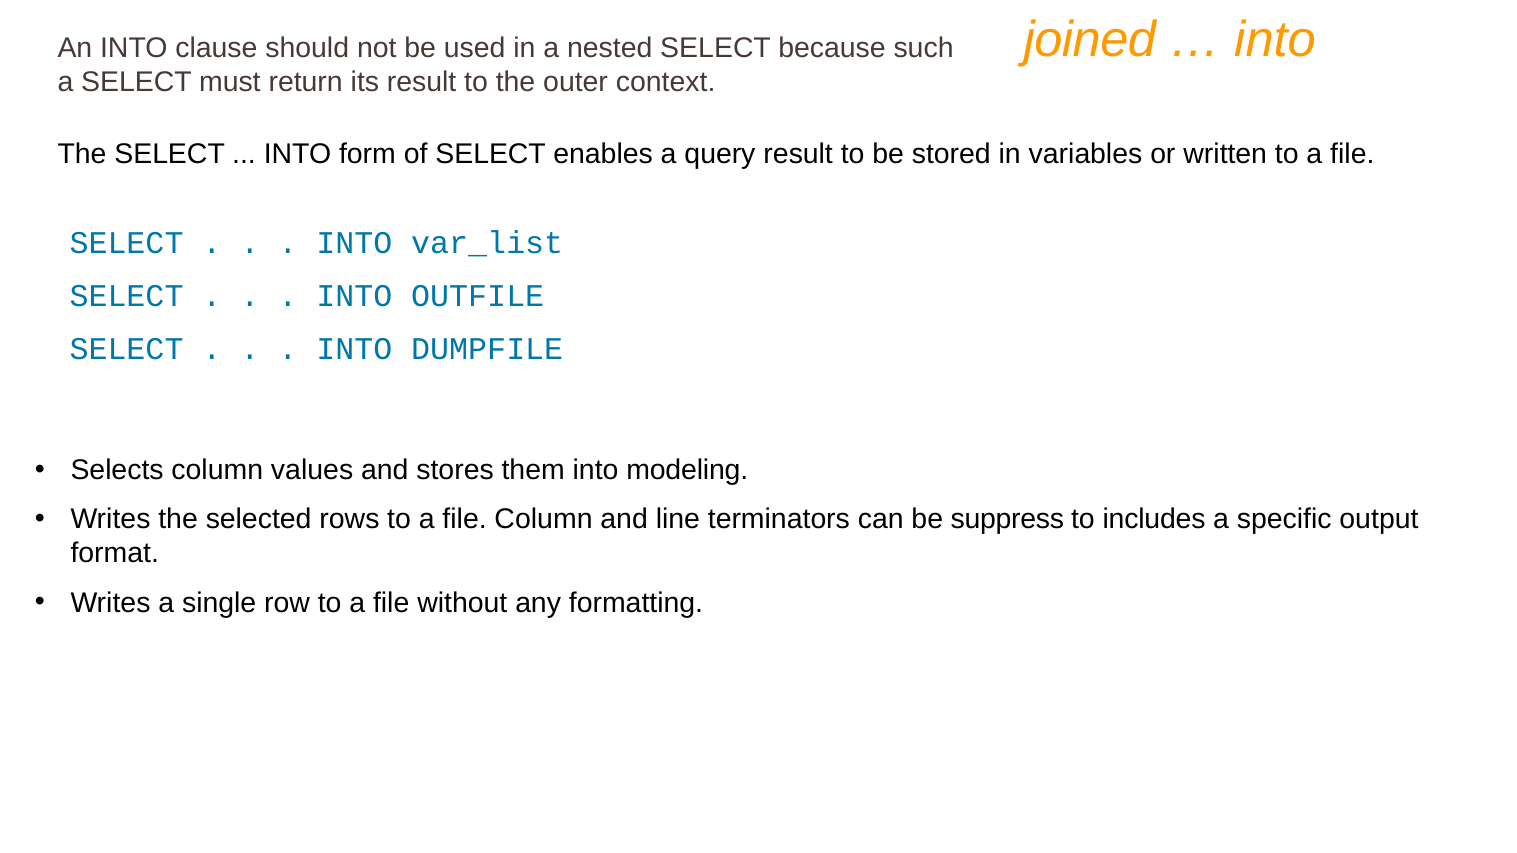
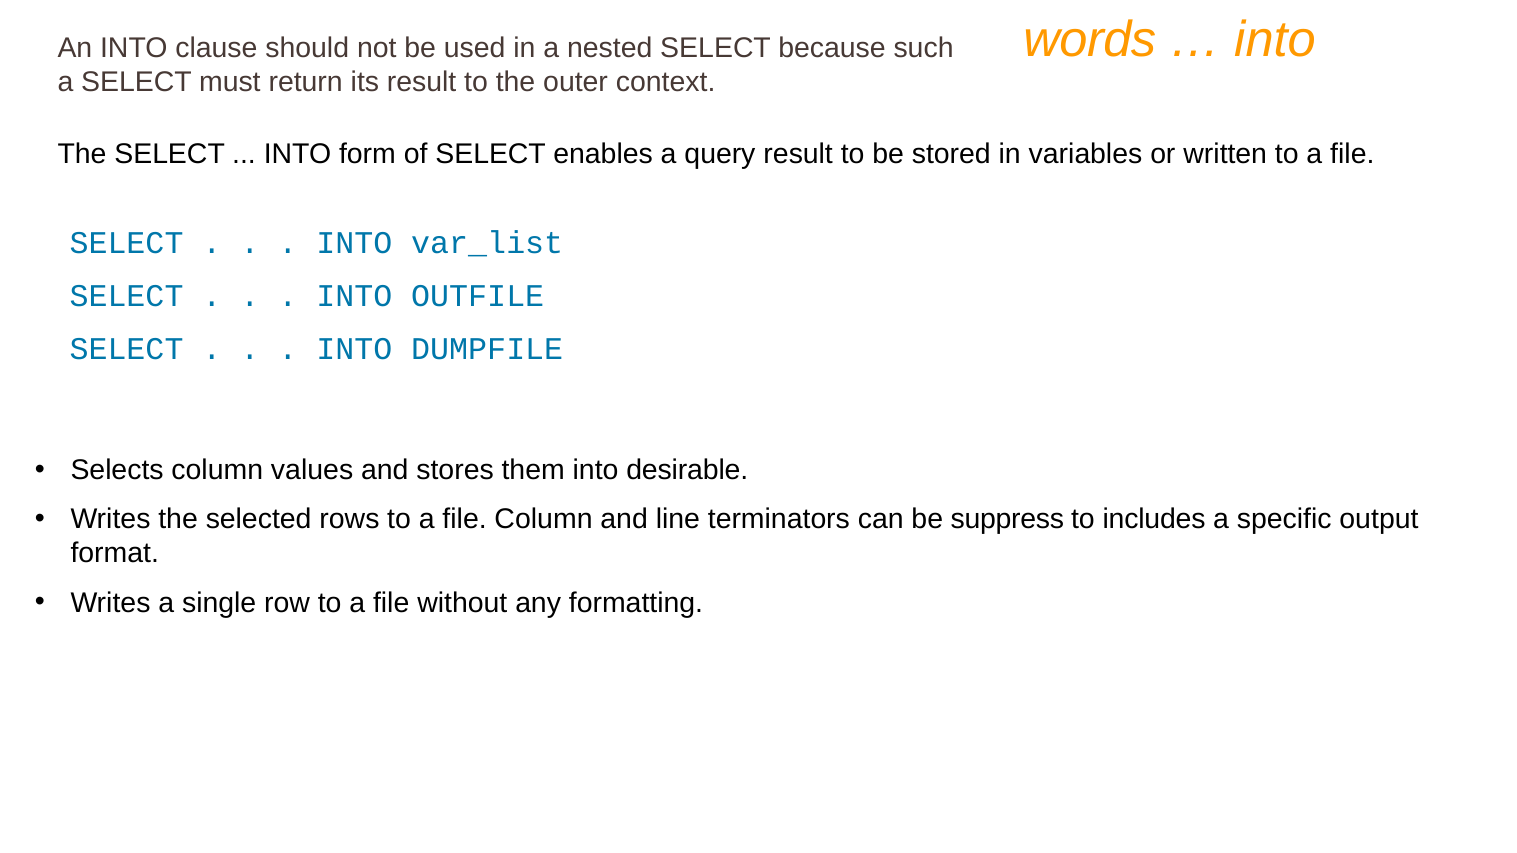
joined: joined -> words (1090, 39)
modeling: modeling -> desirable (687, 470)
